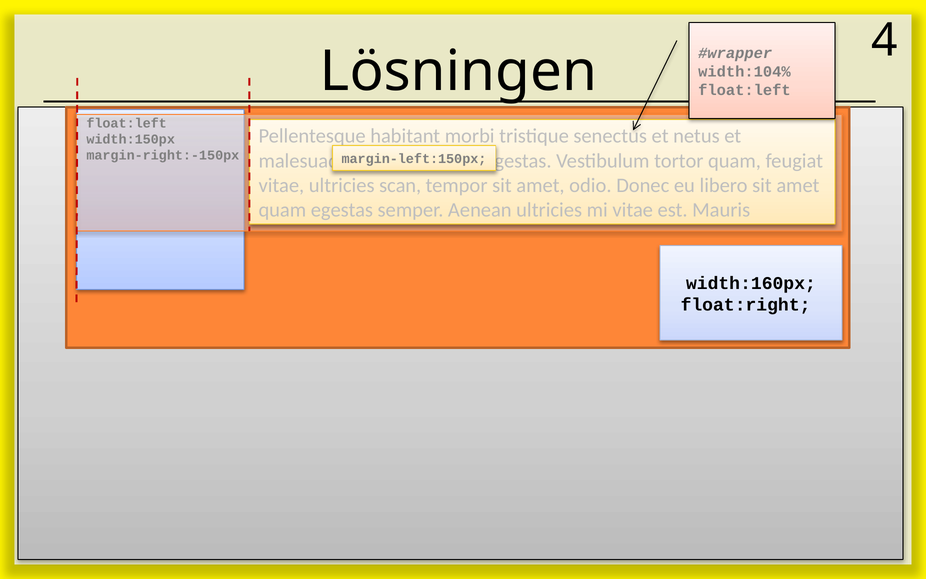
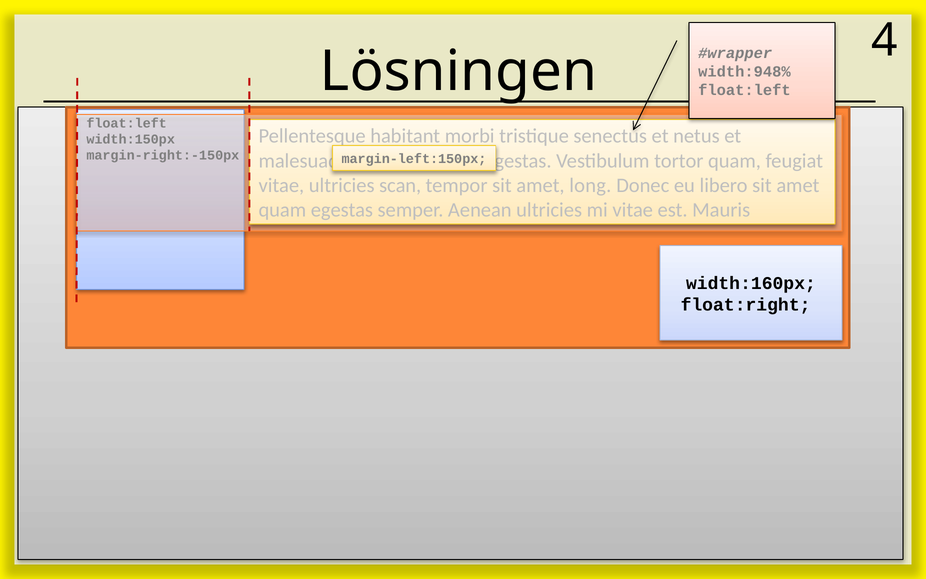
width:104%: width:104% -> width:948% (744, 71)
odio: odio -> long (590, 185)
